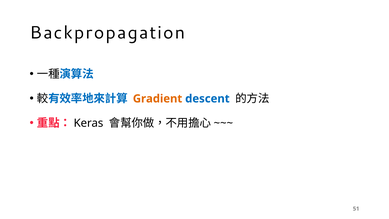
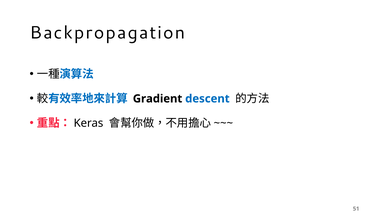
Gradient colour: orange -> black (158, 99)
